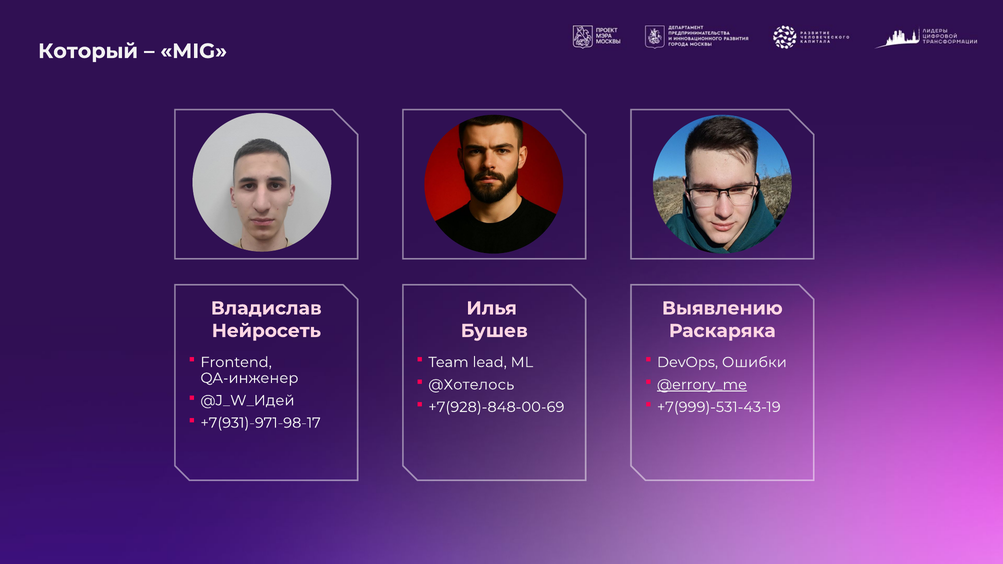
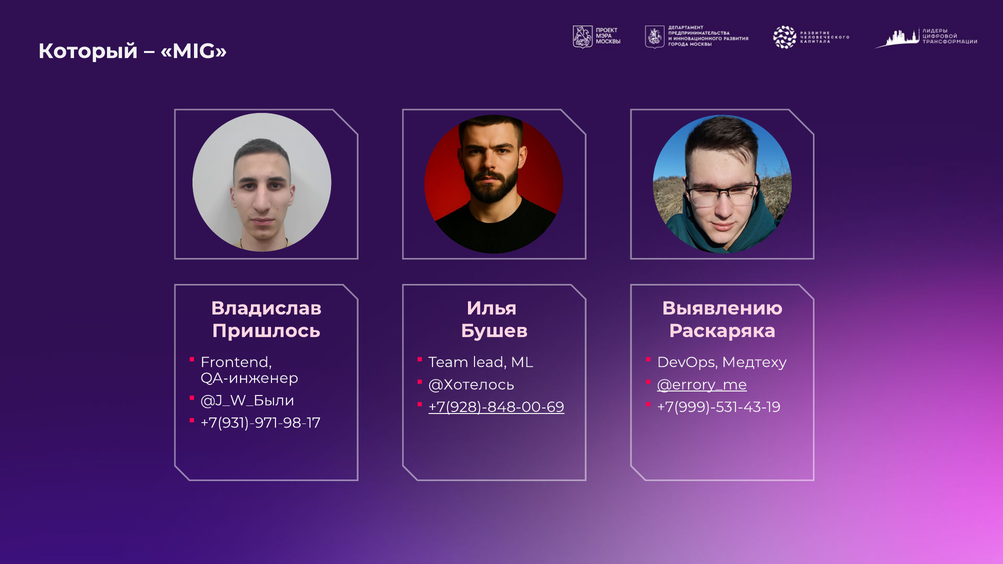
Нейросеть: Нейросеть -> Пришлось (266, 331)
Ошибки: Ошибки -> Медтеху (754, 362)
@J_W_Идей: @J_W_Идей -> @J_W_Были (247, 401)
+7(928)-848-00-69 underline: none -> present (496, 407)
